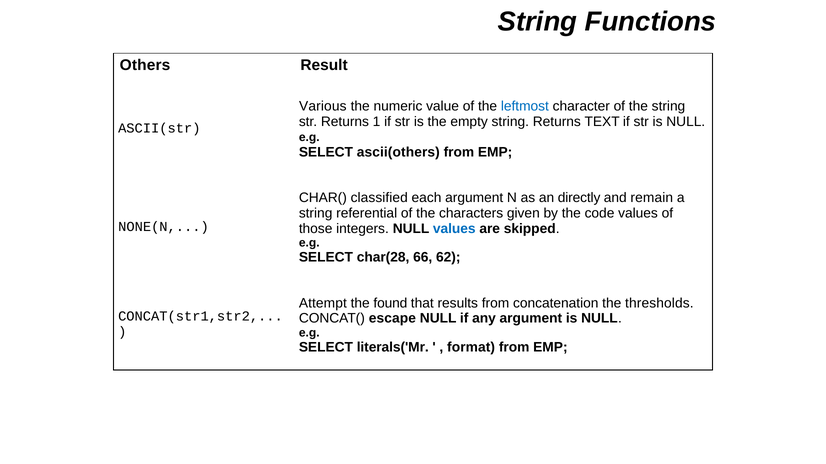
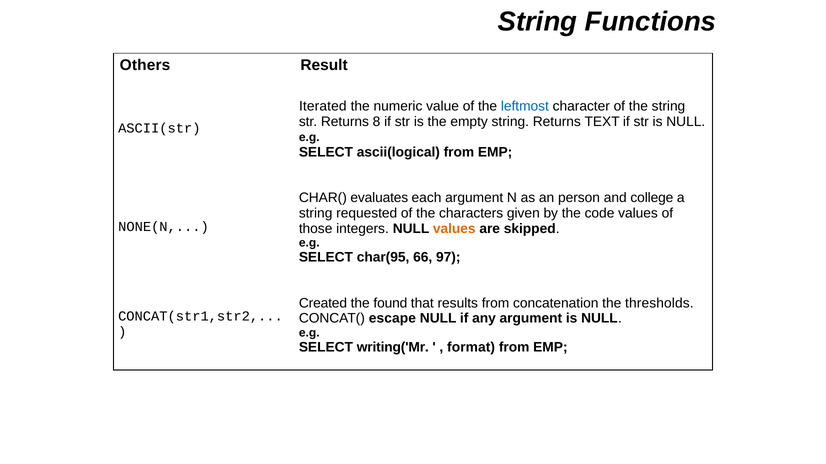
Various: Various -> Iterated (323, 106)
1: 1 -> 8 (377, 122)
ascii(others: ascii(others -> ascii(logical (398, 152)
classified: classified -> evaluates (379, 198)
directly: directly -> person (579, 198)
remain: remain -> college (652, 198)
referential: referential -> requested (367, 214)
values colour: blue -> orange (454, 229)
char(28: char(28 -> char(95 (383, 258)
62: 62 -> 97 (448, 258)
Attempt: Attempt -> Created (323, 304)
literals('Mr: literals('Mr -> writing('Mr (393, 348)
